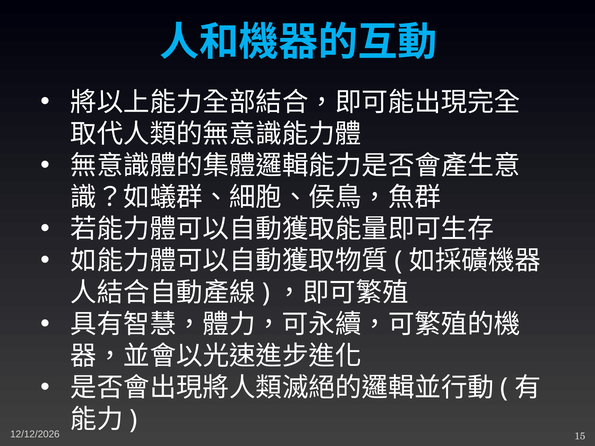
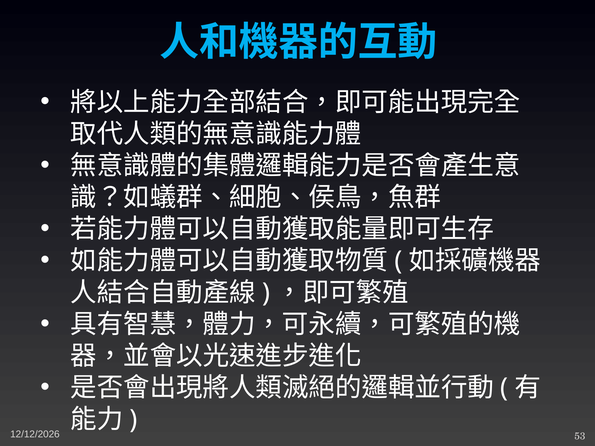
15: 15 -> 53 (580, 436)
